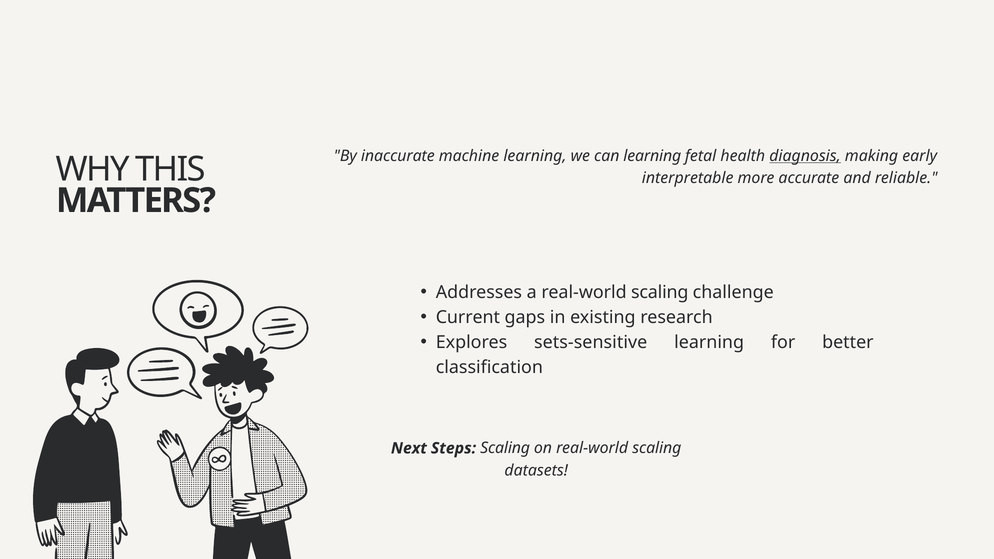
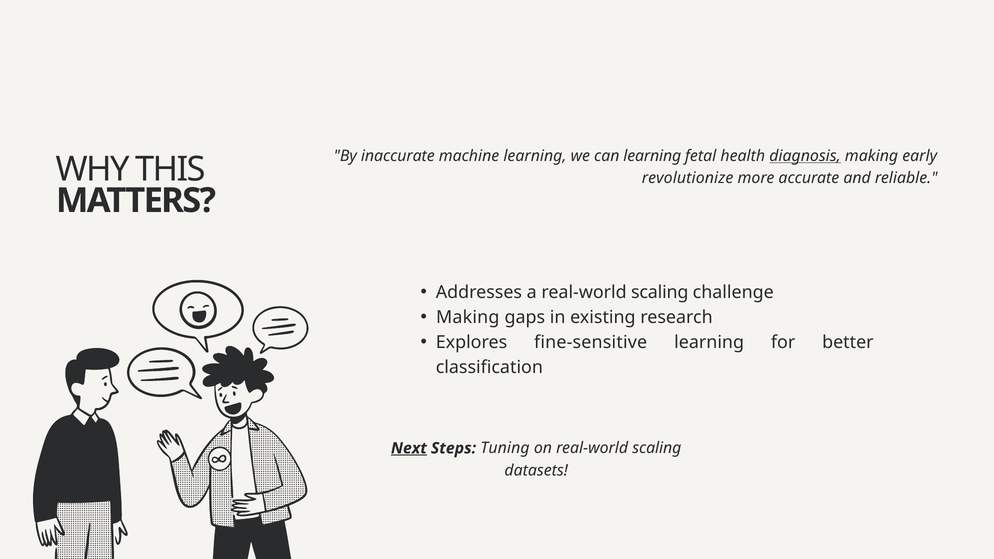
interpretable: interpretable -> revolutionize (688, 178)
Current: Current -> Making (468, 318)
sets-sensitive: sets-sensitive -> fine-sensitive (591, 343)
Next underline: none -> present (409, 448)
Steps Scaling: Scaling -> Tuning (505, 448)
